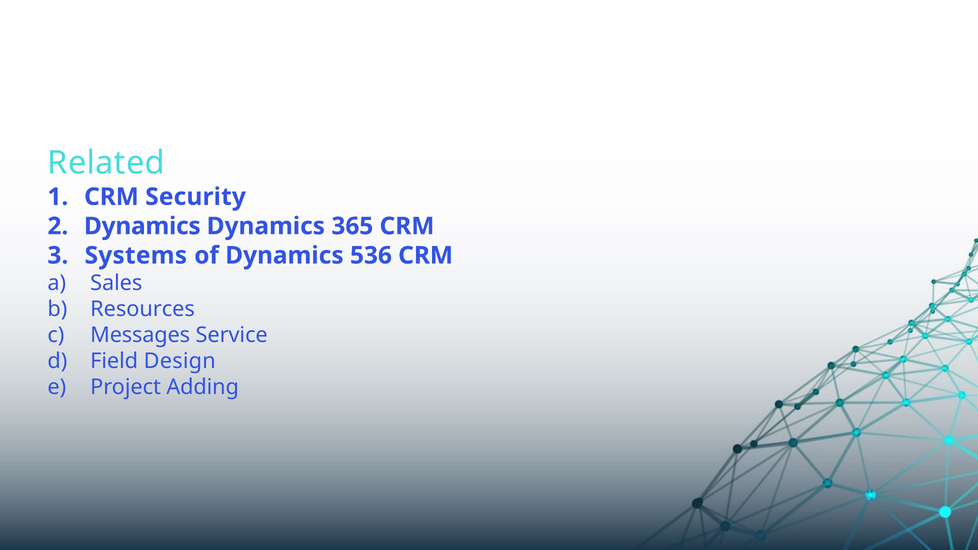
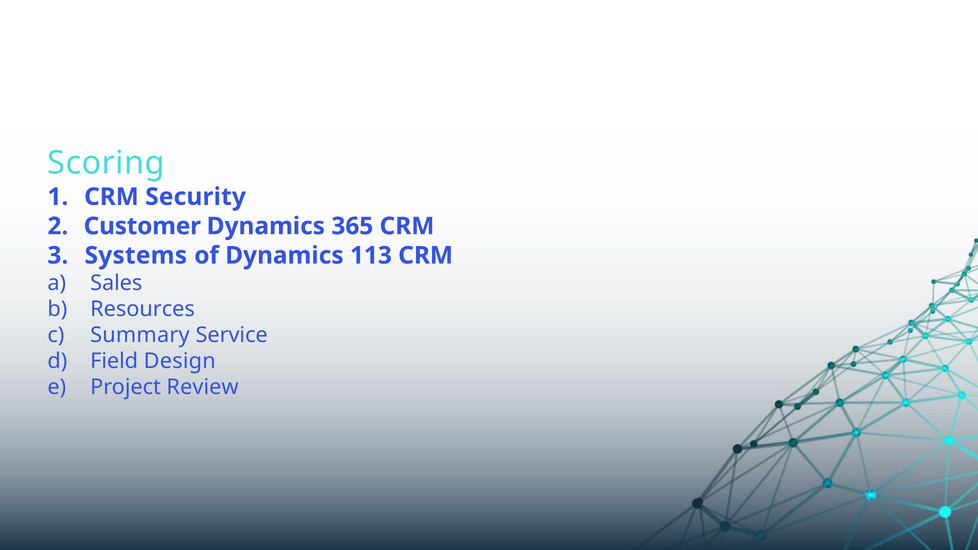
Related: Related -> Scoring (106, 163)
Dynamics: Dynamics -> Customer (142, 226)
536: 536 -> 113 (371, 256)
Messages: Messages -> Summary (140, 335)
Adding: Adding -> Review (203, 387)
